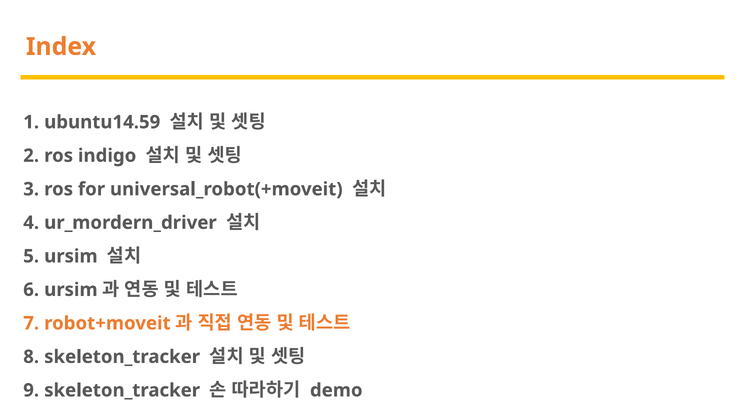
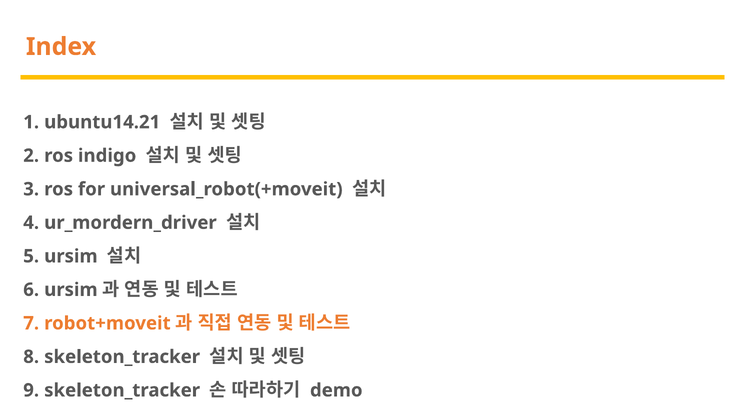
ubuntu14.59: ubuntu14.59 -> ubuntu14.21 (102, 122)
